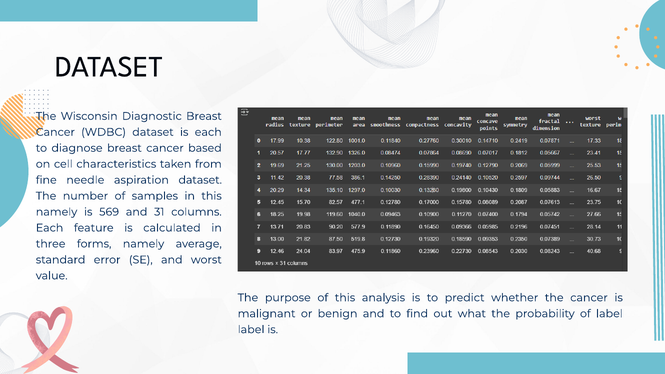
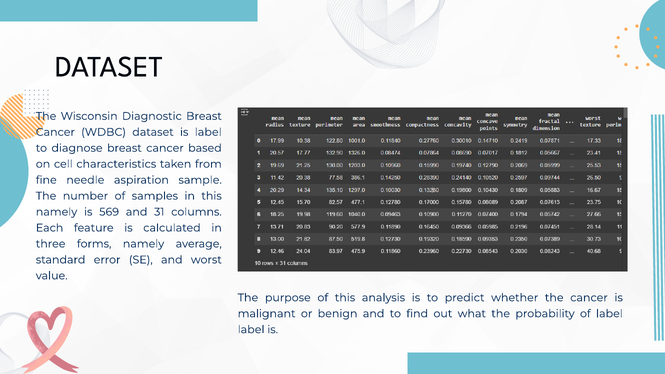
is each: each -> label (208, 132)
aspiration dataset: dataset -> sample (200, 180)
